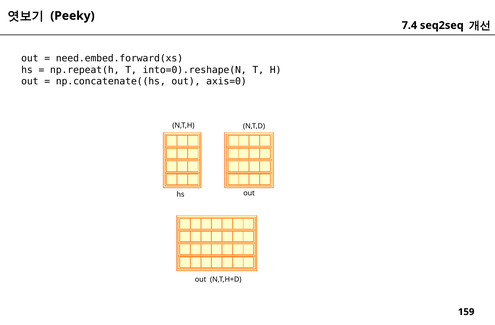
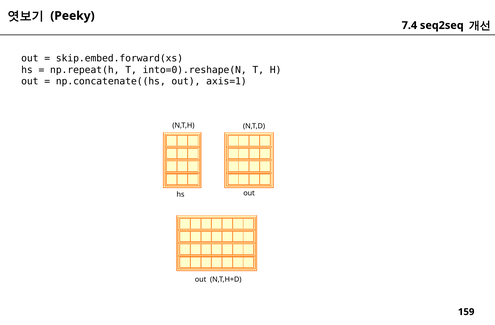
need.embed.forward(xs: need.embed.forward(xs -> skip.embed.forward(xs (119, 58)
axis=0: axis=0 -> axis=1 (226, 81)
